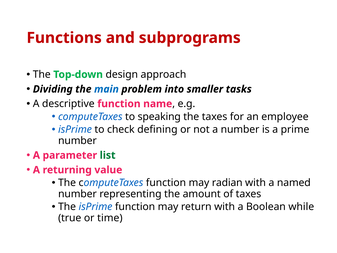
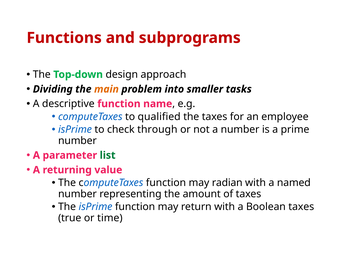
main colour: blue -> orange (106, 89)
speaking: speaking -> qualified (159, 117)
defining: defining -> through (157, 129)
Boolean while: while -> taxes (301, 207)
